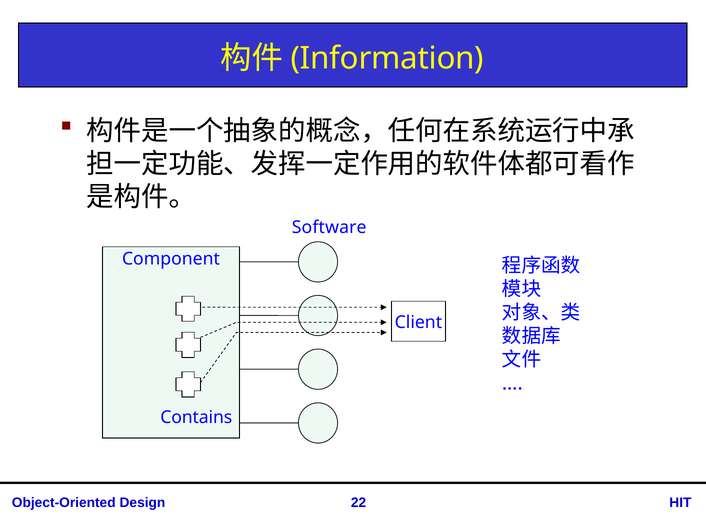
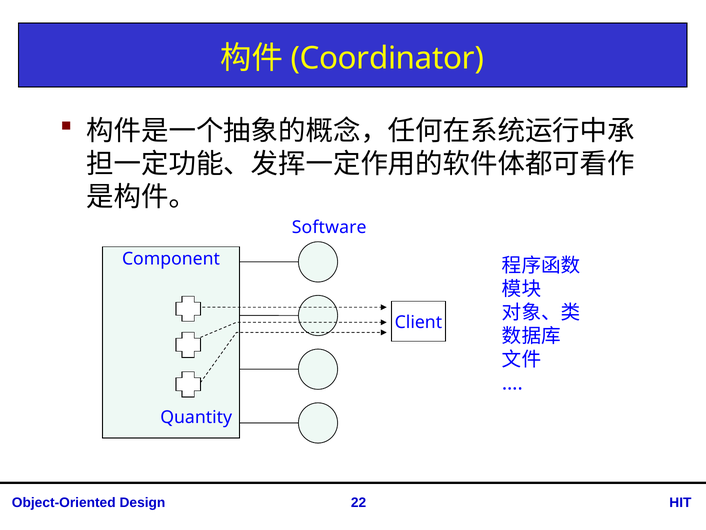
Information: Information -> Coordinator (387, 58)
Contains: Contains -> Quantity (196, 417)
